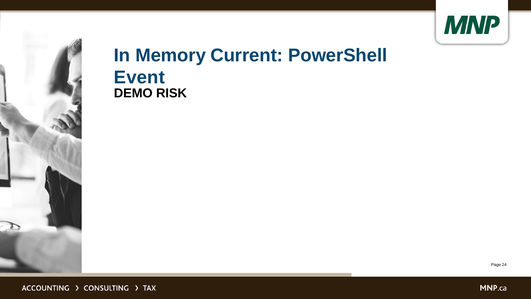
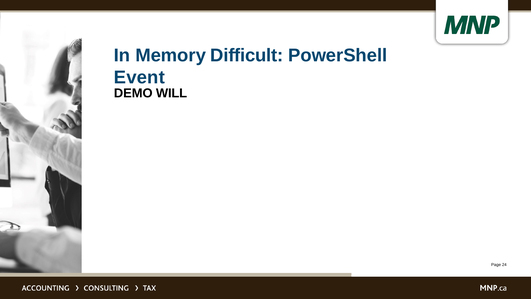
Current: Current -> Difficult (247, 55)
RISK: RISK -> WILL (172, 93)
